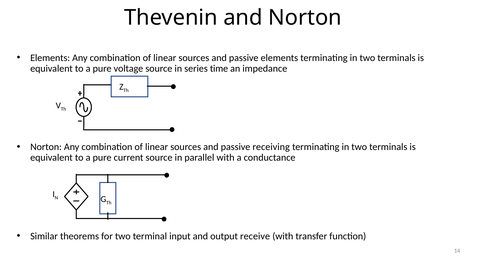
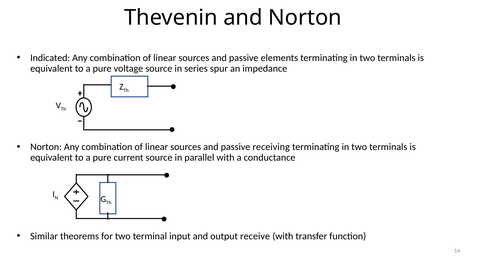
Elements: Elements -> Indicated (50, 58)
time: time -> spur (219, 69)
